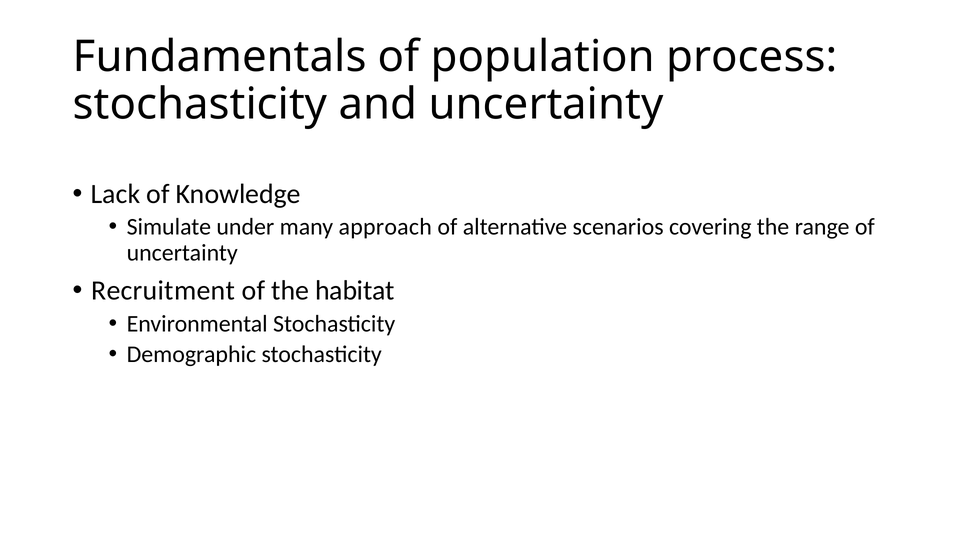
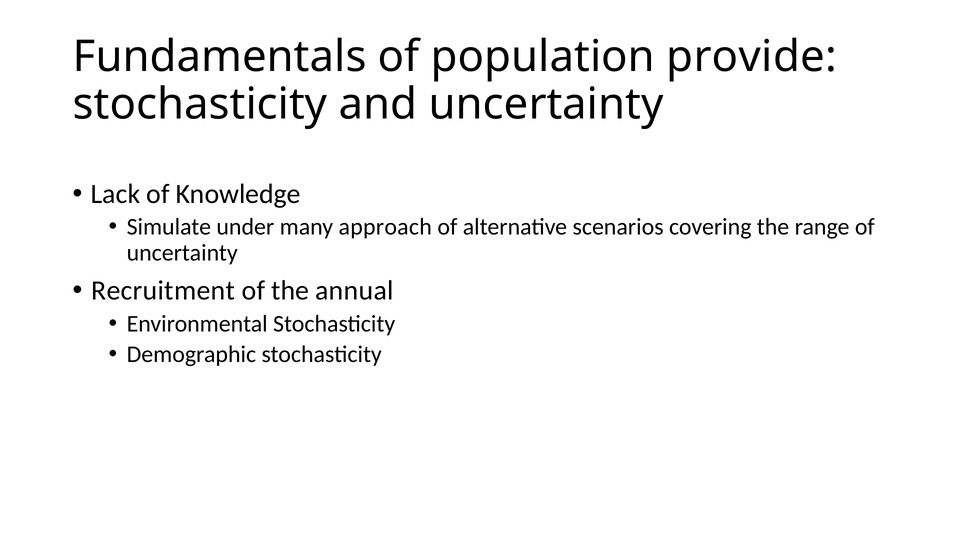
process: process -> provide (752, 57)
habitat: habitat -> annual (355, 291)
